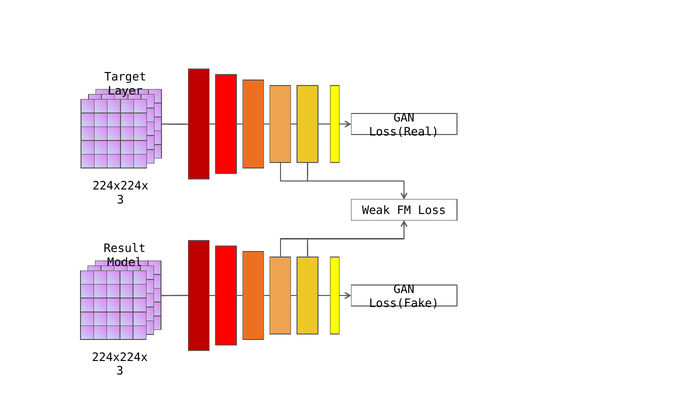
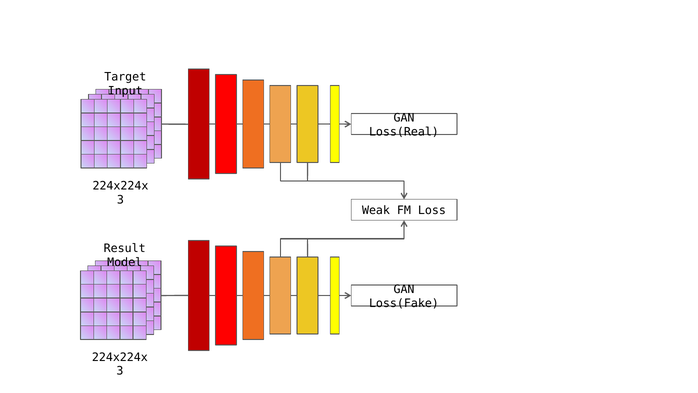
Layer: Layer -> Input (125, 91)
